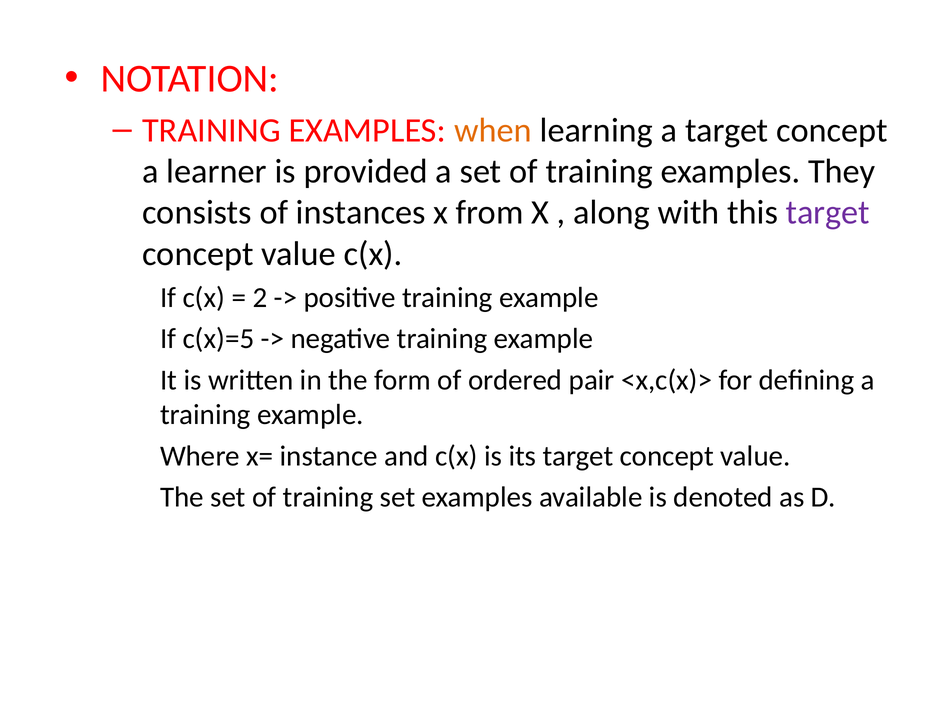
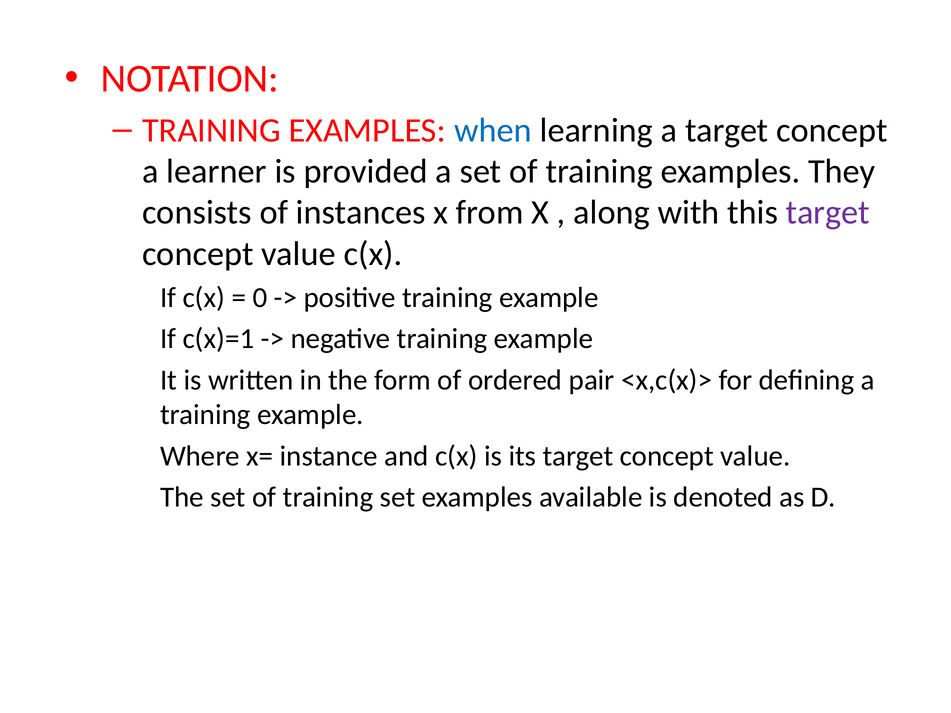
when colour: orange -> blue (493, 130)
2: 2 -> 0 (260, 298)
c(x)=5: c(x)=5 -> c(x)=1 (218, 339)
